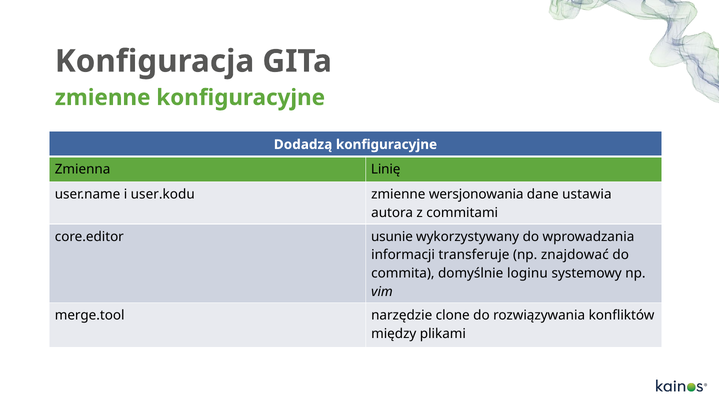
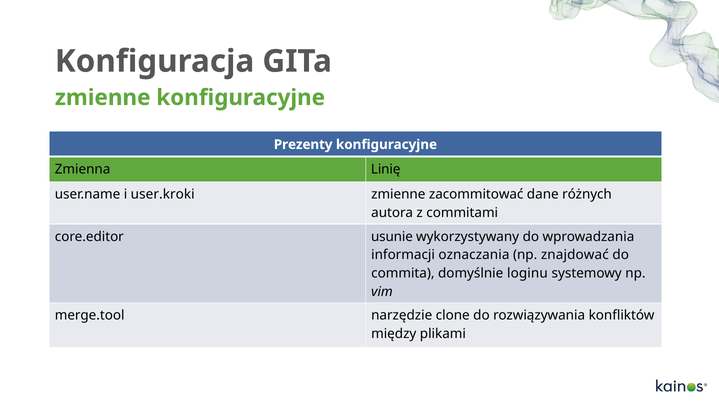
Dodadzą: Dodadzą -> Prezenty (303, 144)
user.kodu: user.kodu -> user.kroki (163, 194)
wersjonowania: wersjonowania -> zacommitować (476, 194)
ustawia: ustawia -> różnych (587, 194)
transferuje: transferuje -> oznaczania (474, 255)
